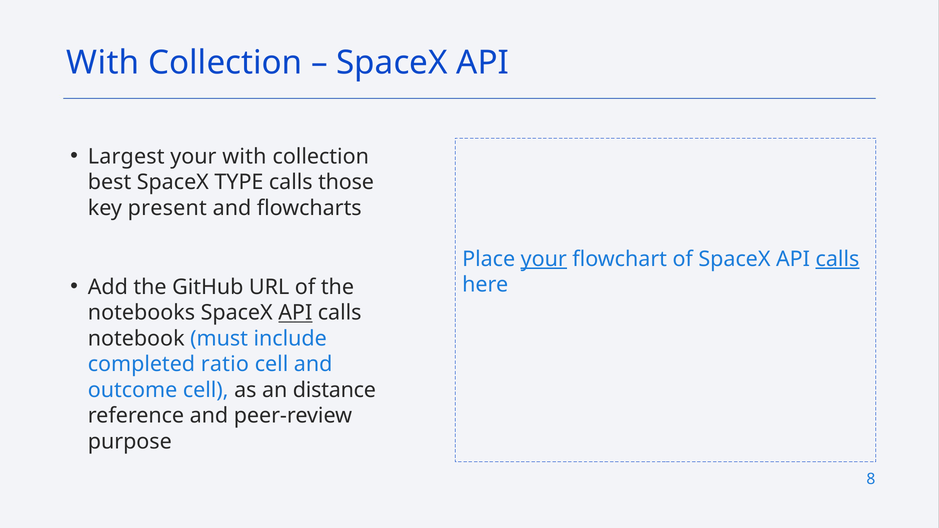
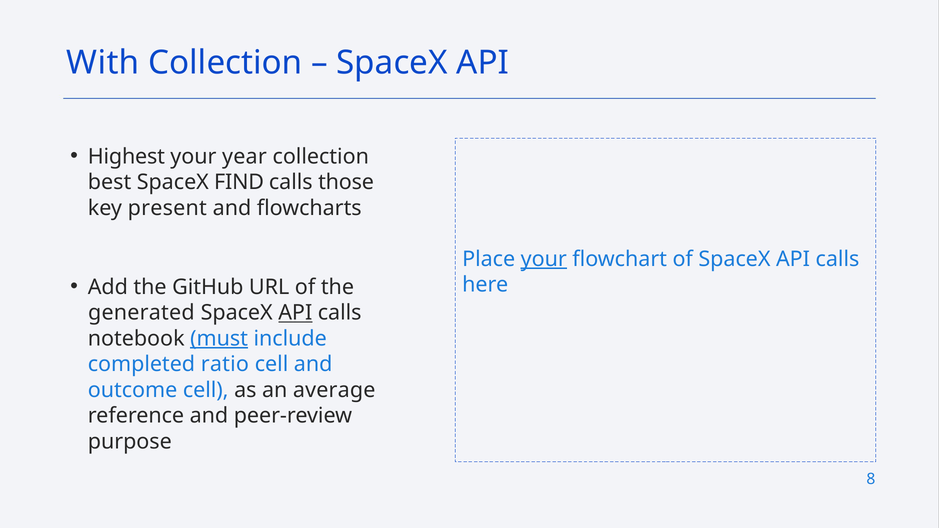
Largest: Largest -> Highest (126, 157)
your with: with -> year (244, 157)
TYPE: TYPE -> FIND (239, 182)
calls underline: present -> none (837, 259)
notebooks: notebooks -> generated (141, 313)
must underline: none -> present (219, 339)
distance: distance -> average (334, 390)
